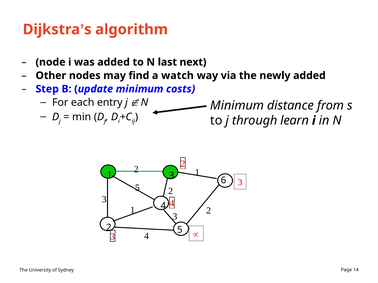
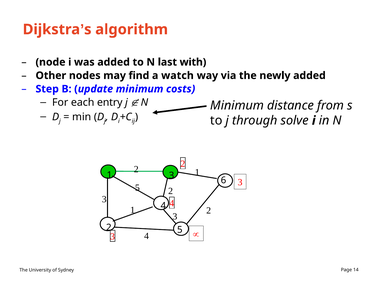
next: next -> with (193, 62)
learn: learn -> solve (295, 121)
